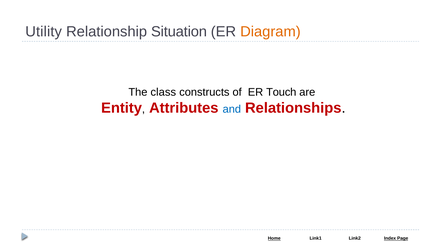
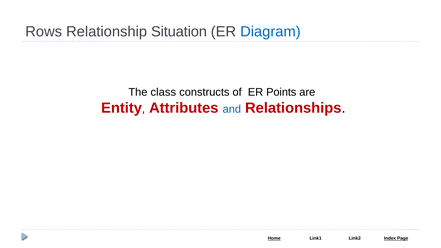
Utility: Utility -> Rows (44, 32)
Diagram colour: orange -> blue (270, 32)
Touch: Touch -> Points (281, 92)
